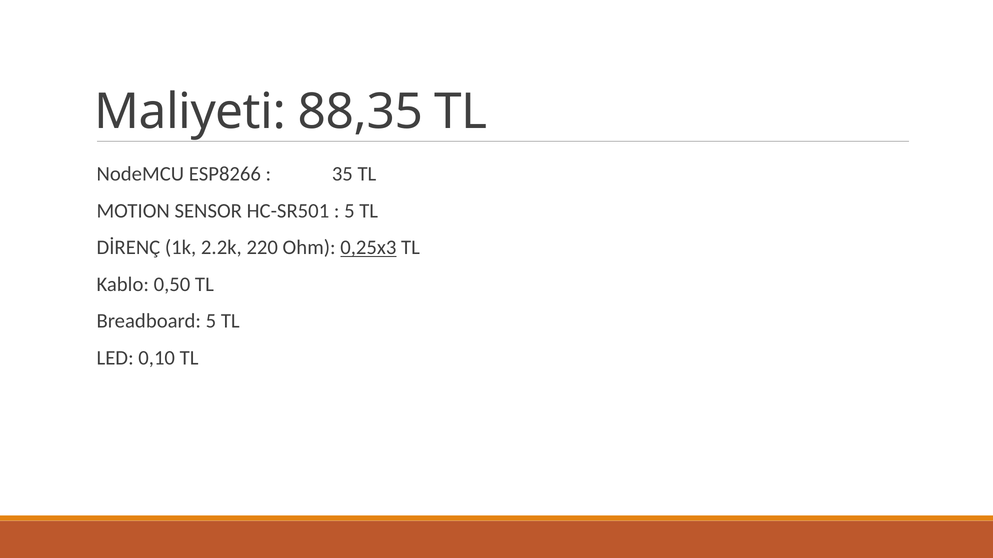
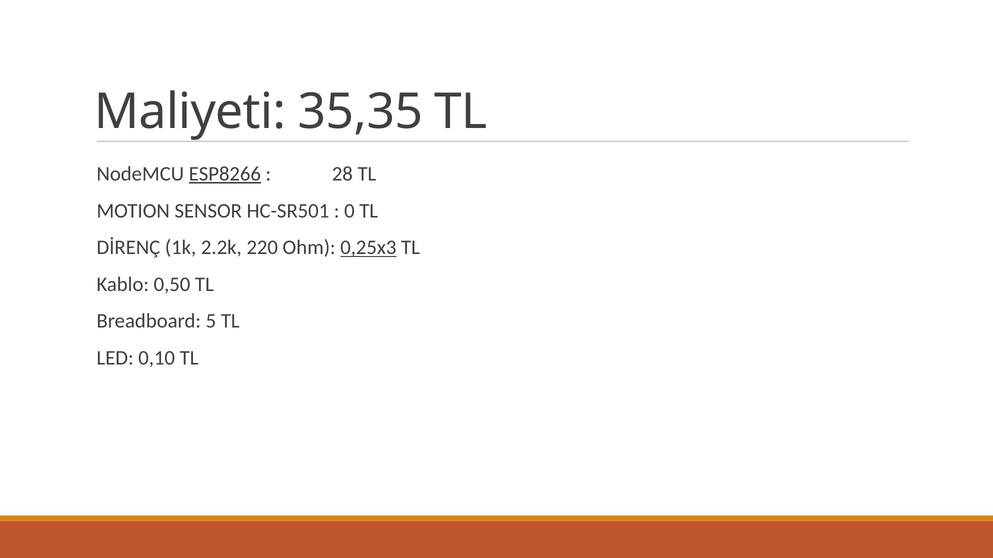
88,35: 88,35 -> 35,35 (360, 112)
ESP8266 underline: none -> present (225, 174)
35: 35 -> 28 (342, 174)
5: 5 -> 0 (349, 211)
